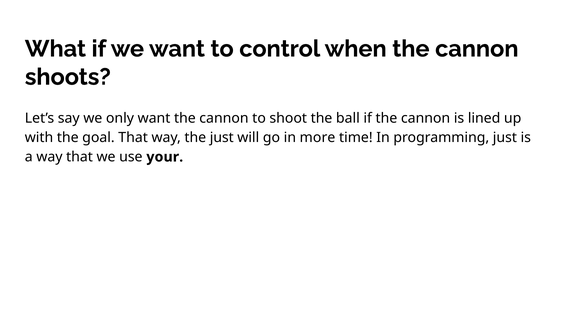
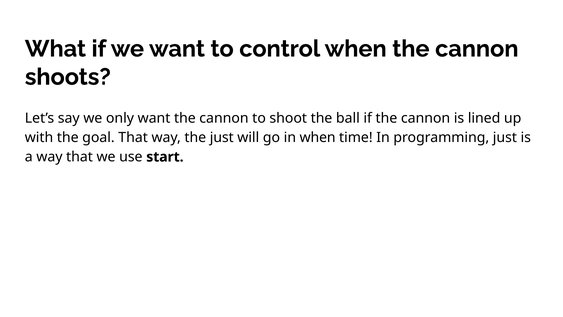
in more: more -> when (318, 137)
your: your -> start (165, 157)
